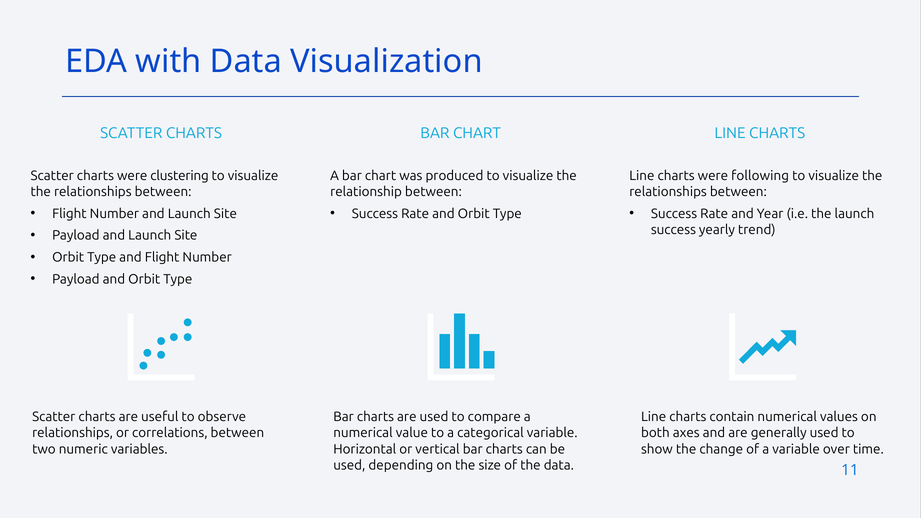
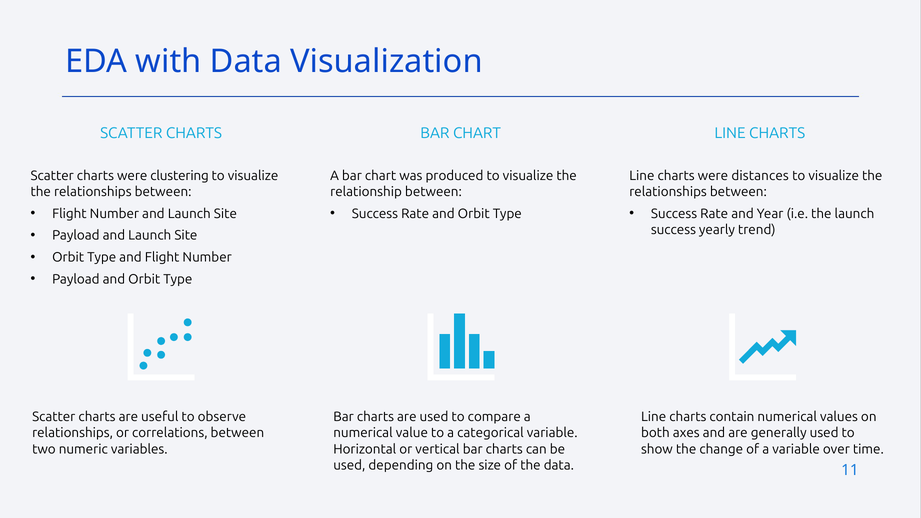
following: following -> distances (760, 176)
